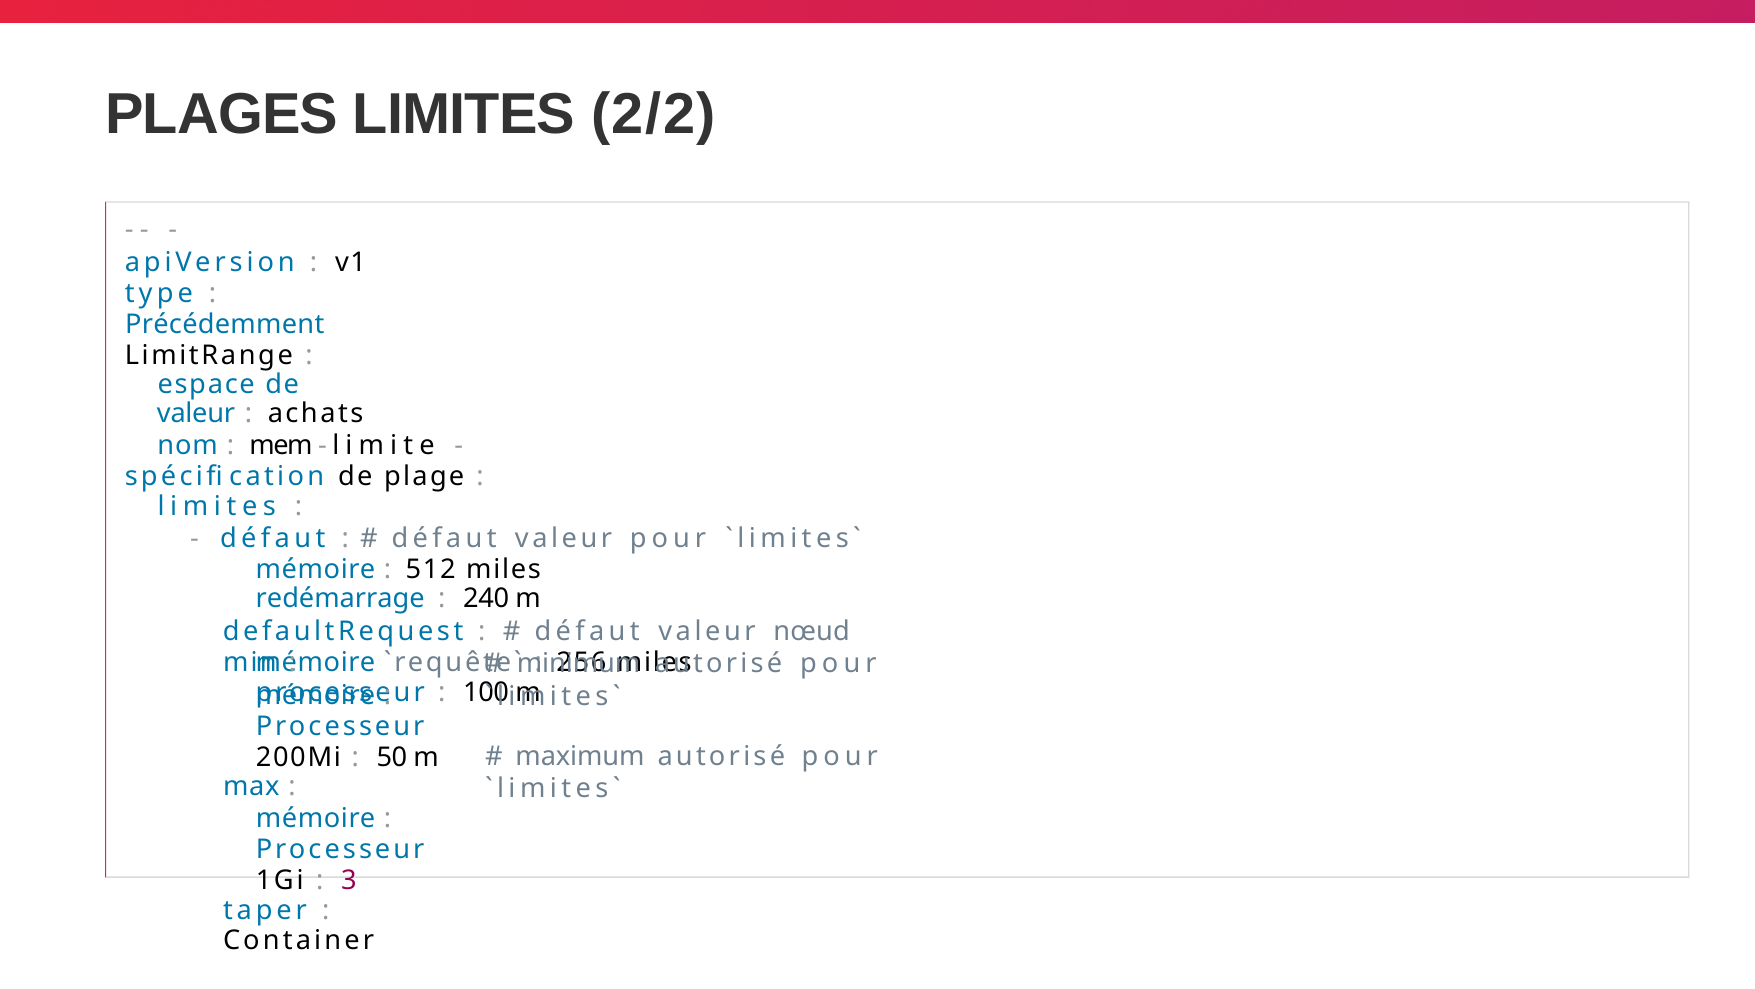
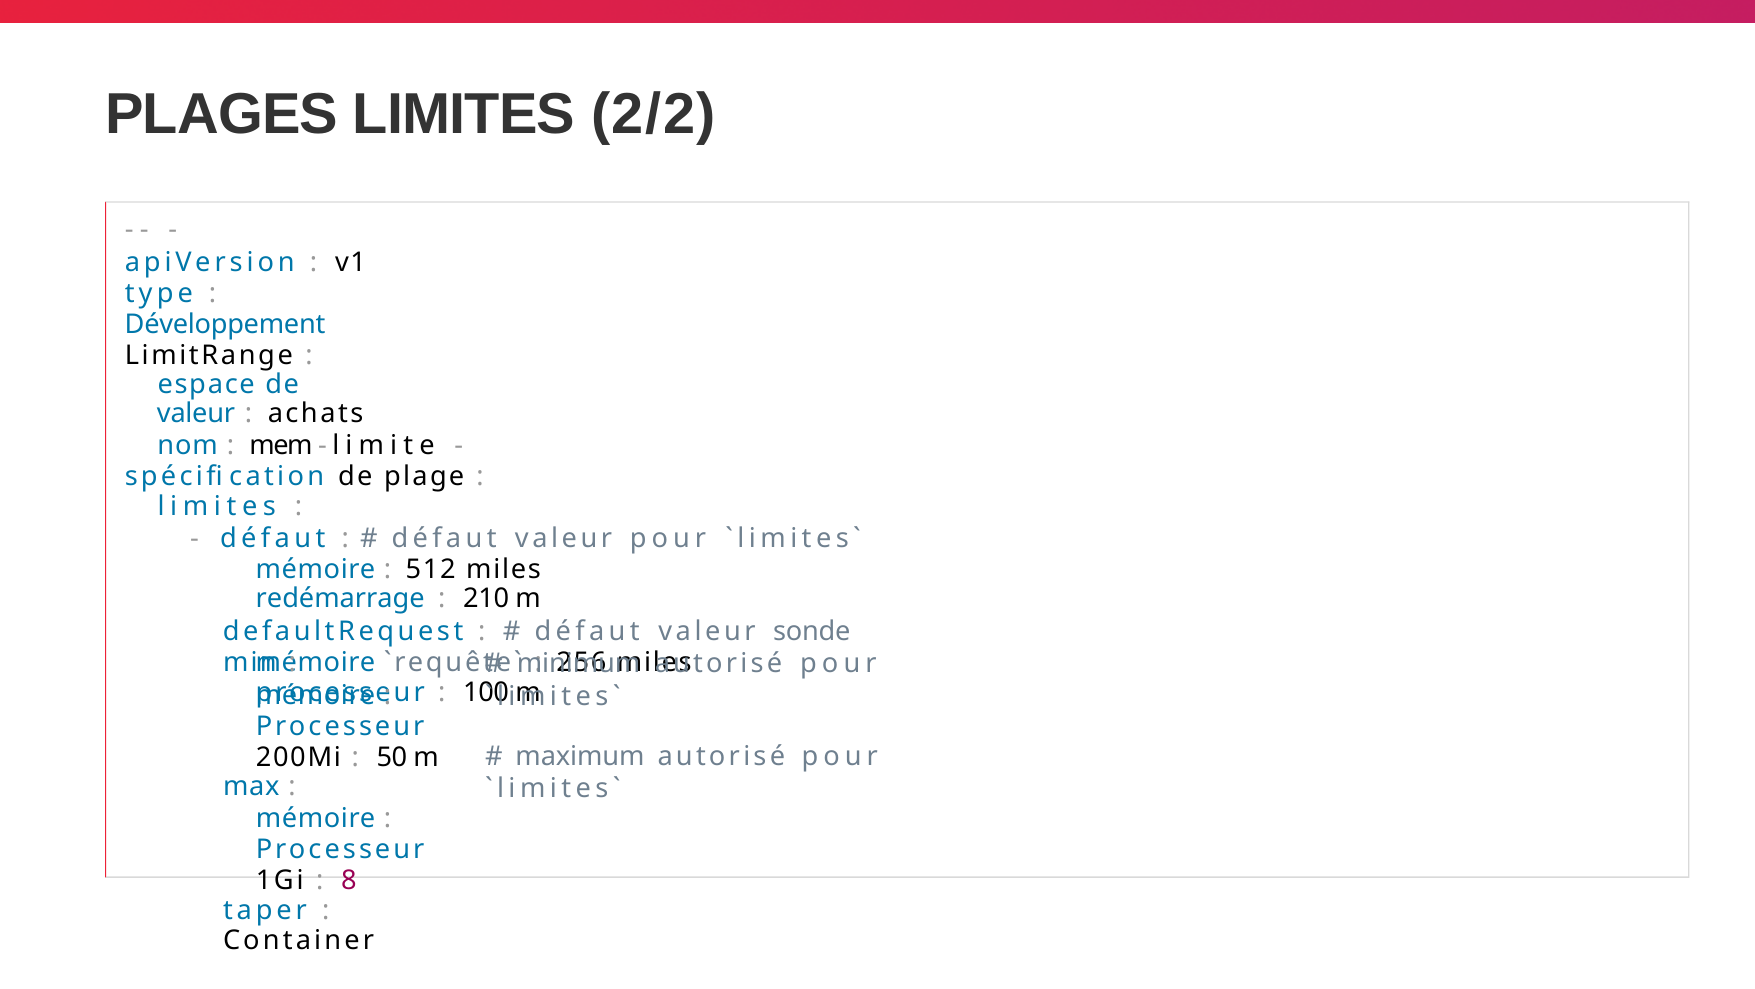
Précédemment: Précédemment -> Développement (225, 324)
240: 240 -> 210 (486, 599)
nœud: nœud -> sonde (812, 631)
3: 3 -> 8 (349, 881)
